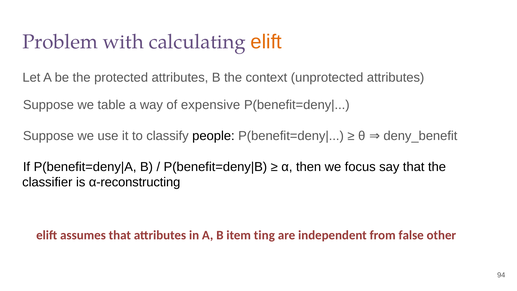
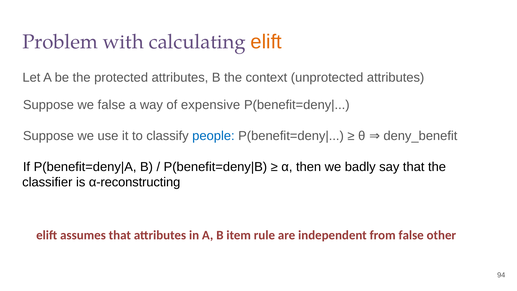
we table: table -> false (112, 105)
people colour: black -> blue (213, 136)
focus: focus -> badly (360, 167)
ting: ting -> rule (264, 235)
